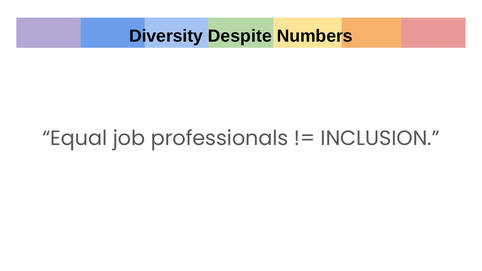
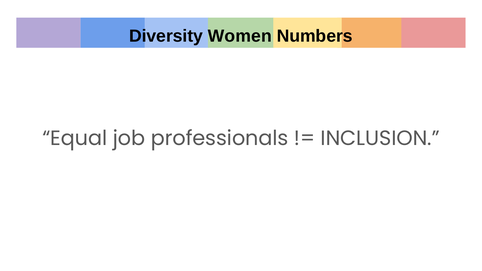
Despite: Despite -> Women (240, 36)
